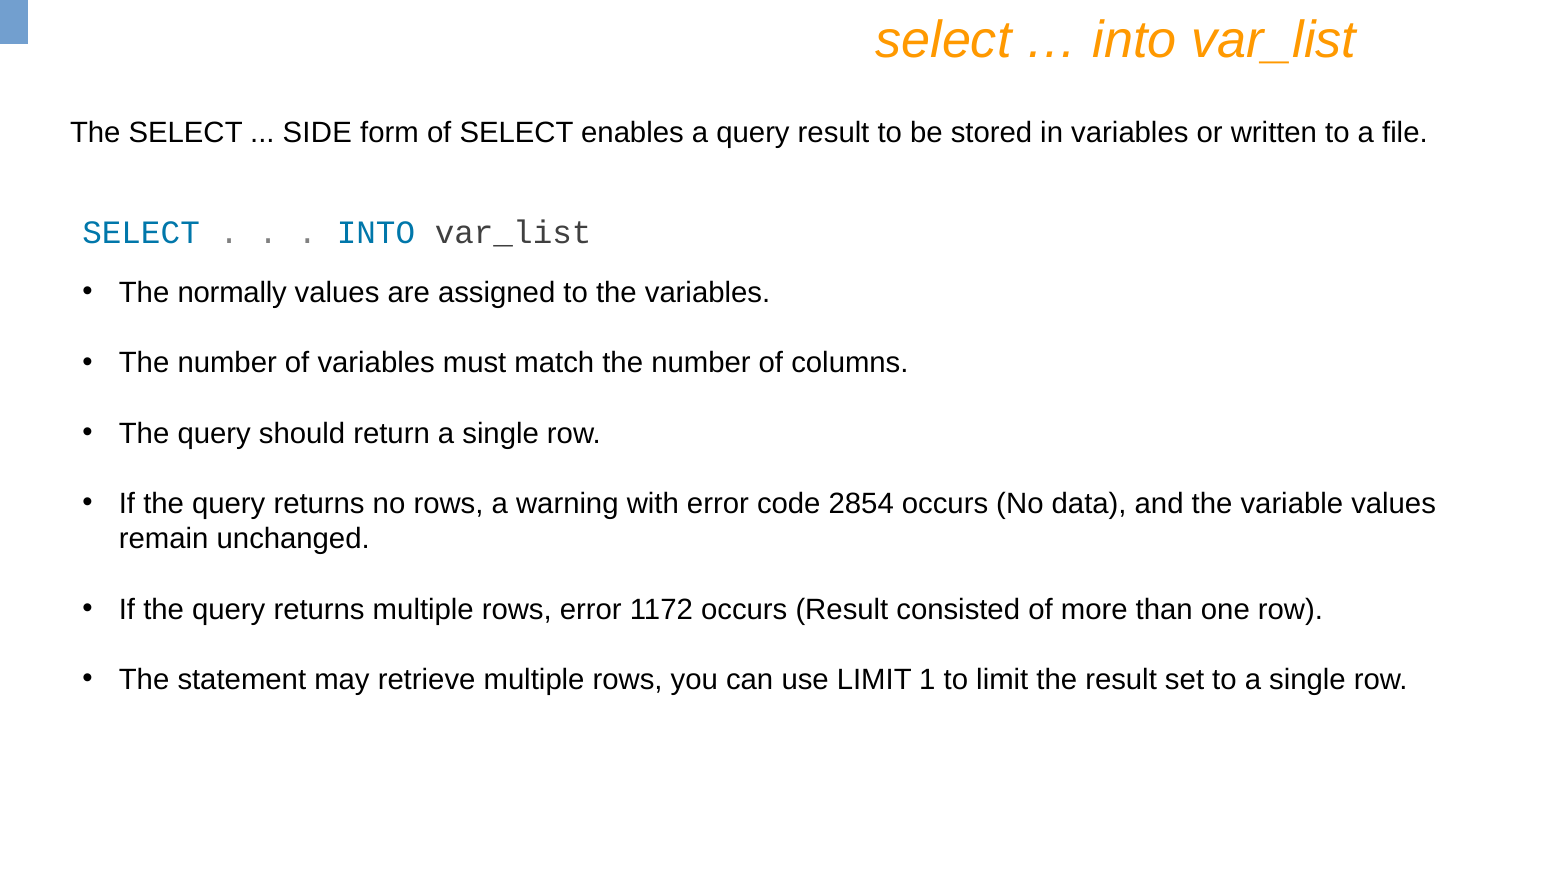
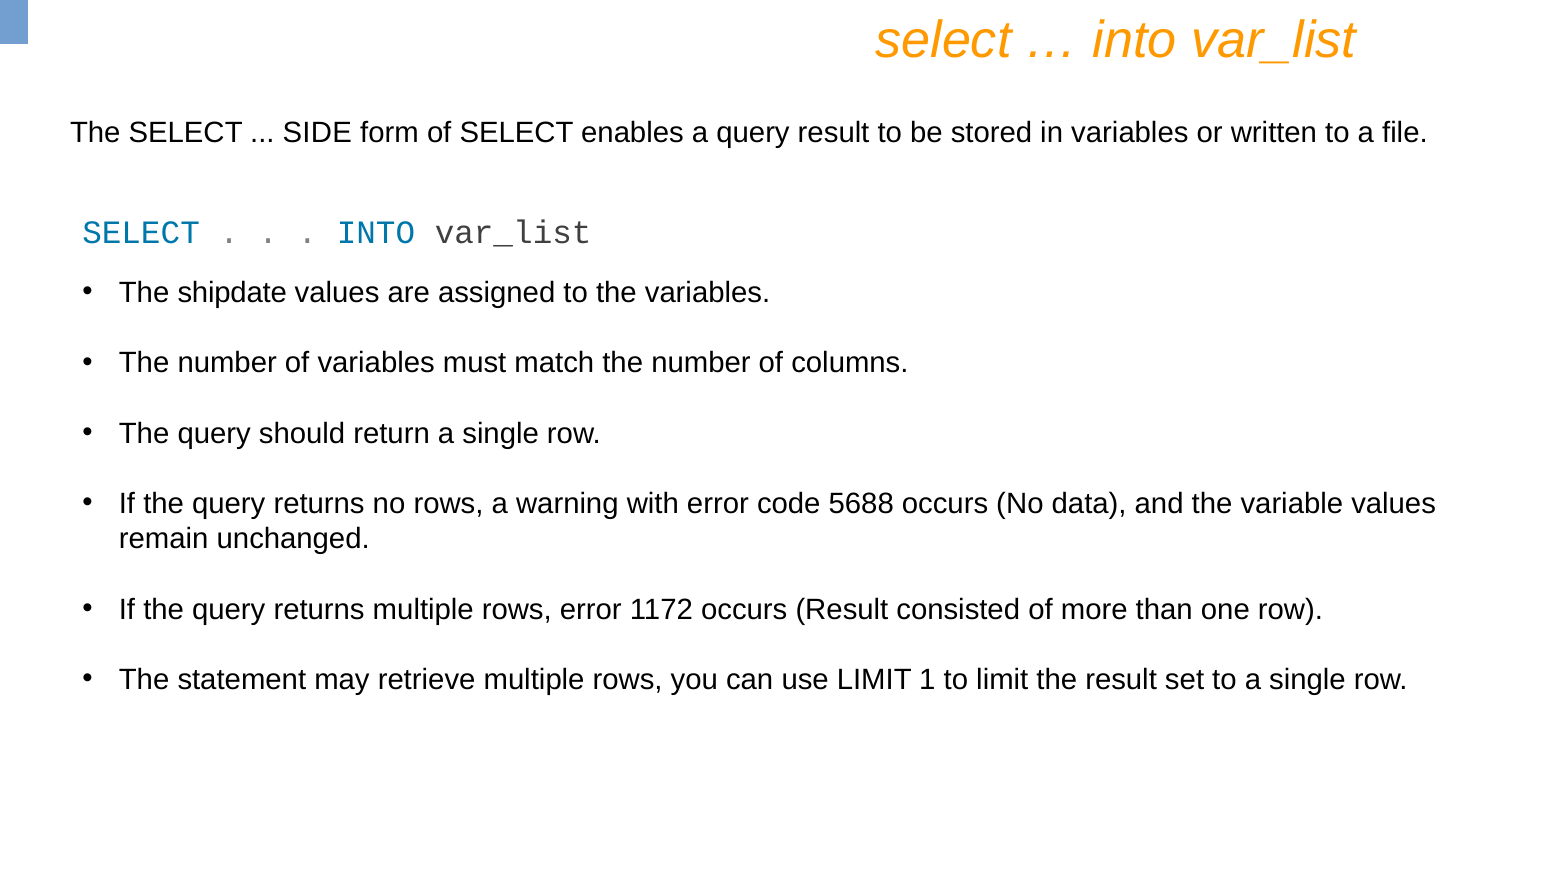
normally: normally -> shipdate (232, 292)
2854: 2854 -> 5688 (861, 504)
